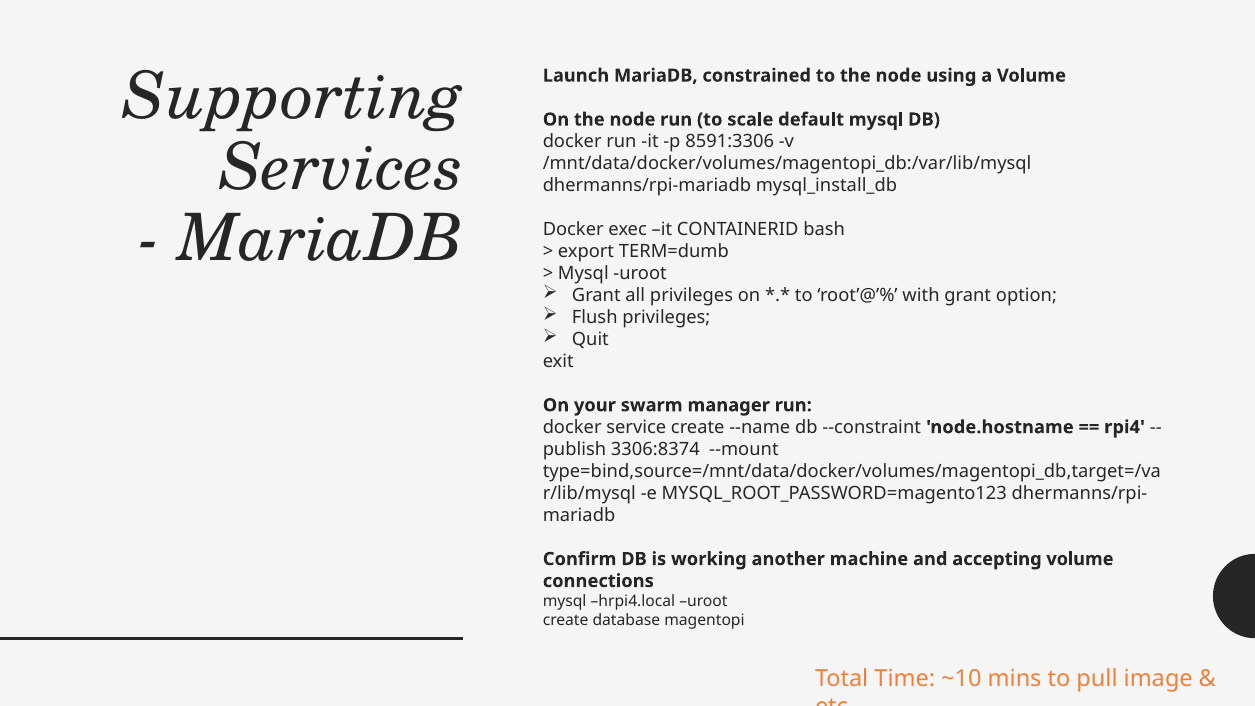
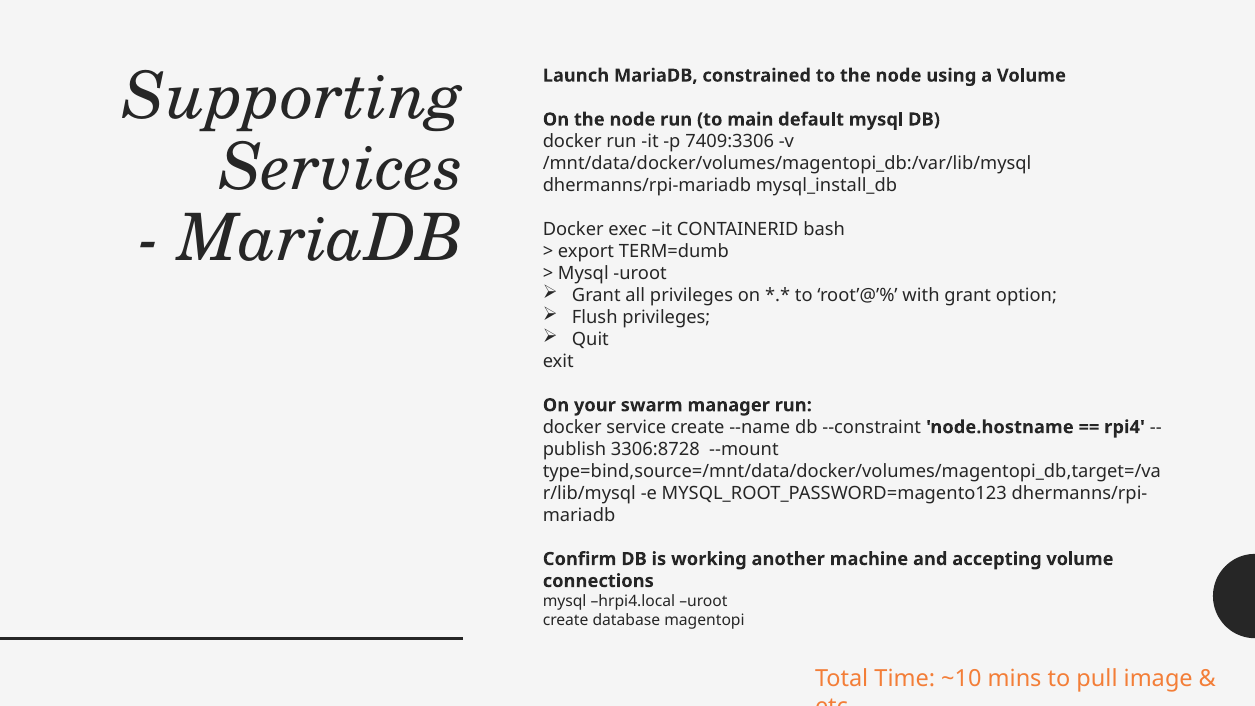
scale: scale -> main (750, 120)
8591:3306: 8591:3306 -> 7409:3306 (730, 141)
3306:8374: 3306:8374 -> 3306:8728 (655, 449)
